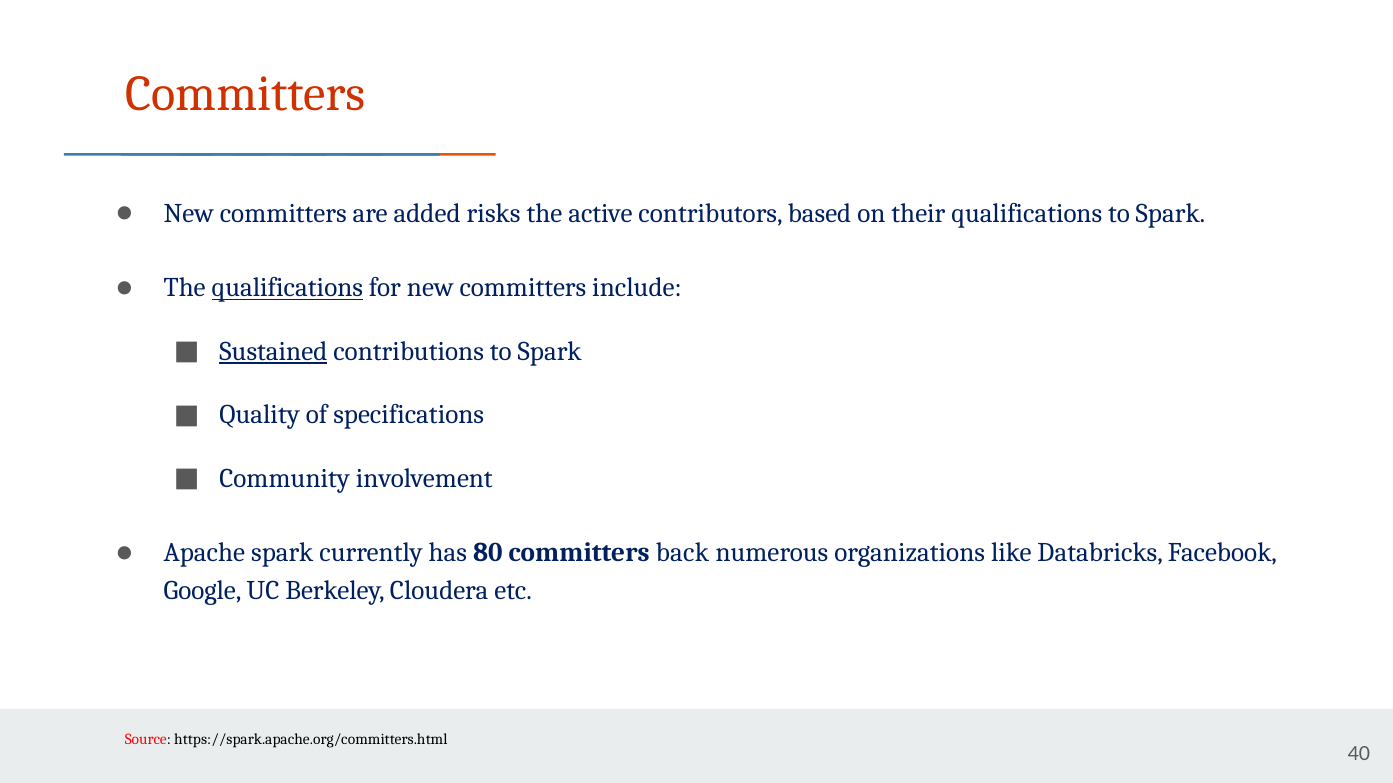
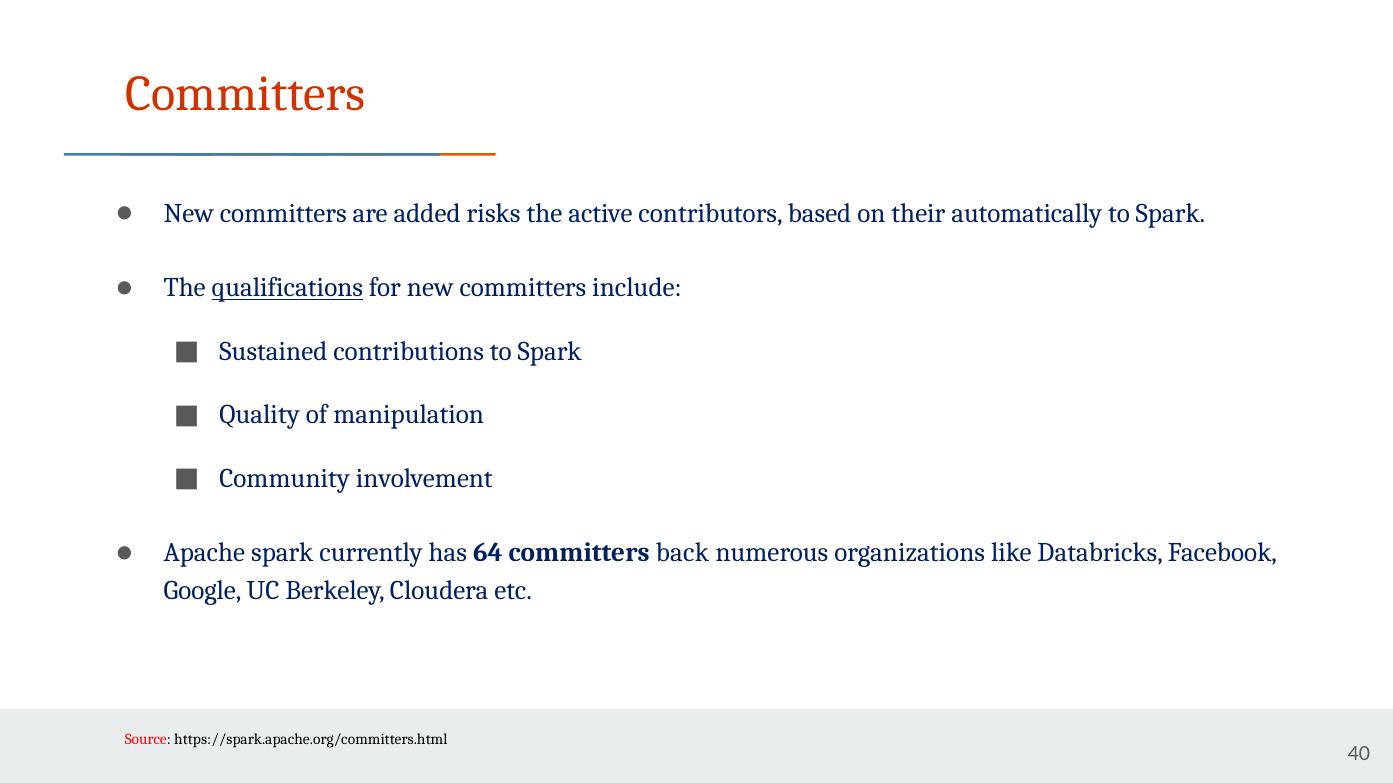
their qualifications: qualifications -> automatically (1027, 214)
Sustained underline: present -> none (273, 352)
specifications: specifications -> manipulation (409, 415)
80: 80 -> 64 (488, 553)
